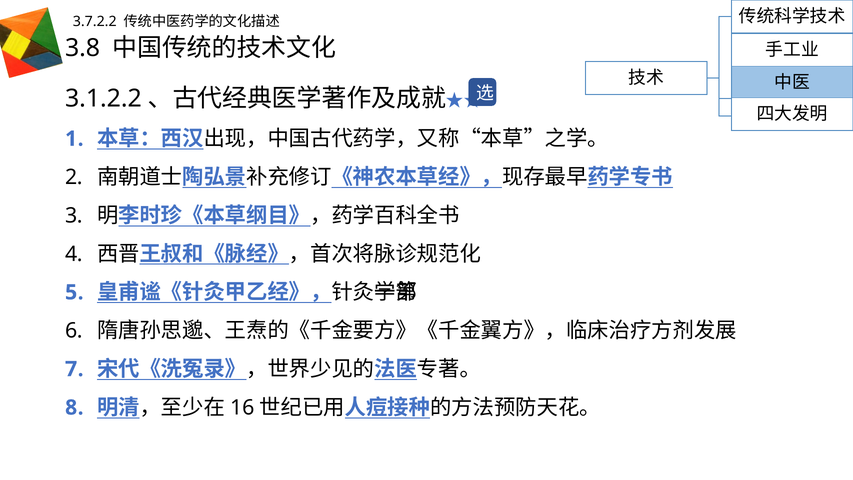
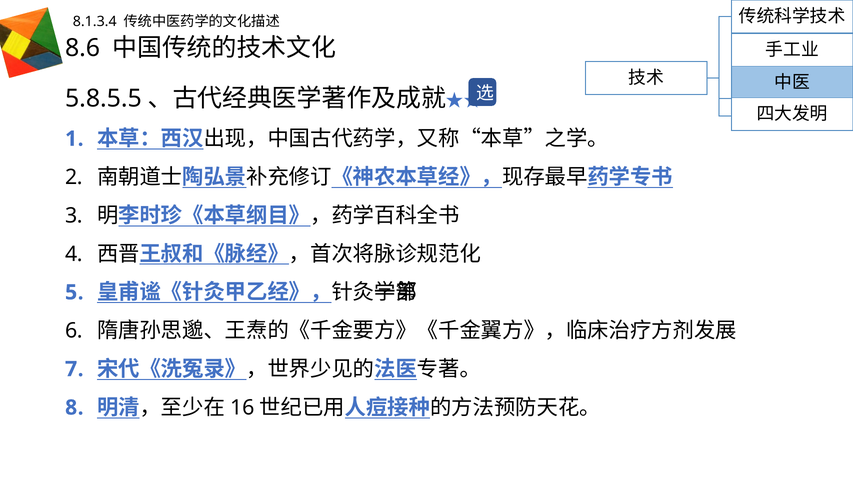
3.7.2.2: 3.7.2.2 -> 8.1.3.4 (95, 21)
3.8: 3.8 -> 8.6 (83, 48)
3.1.2.2: 3.1.2.2 -> 5.8.5.5 (103, 98)
